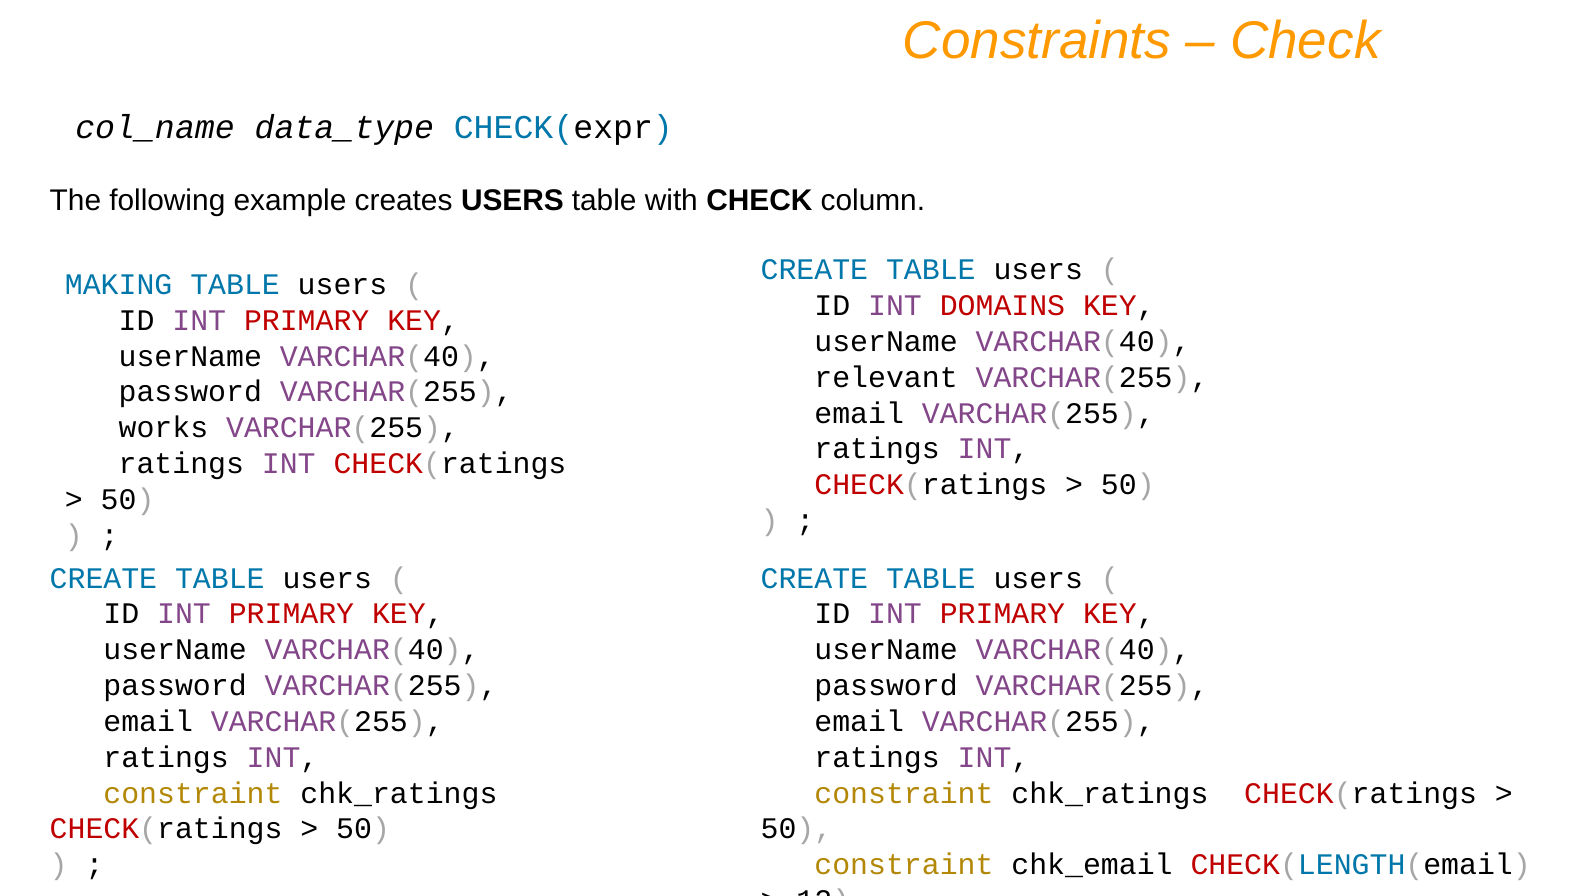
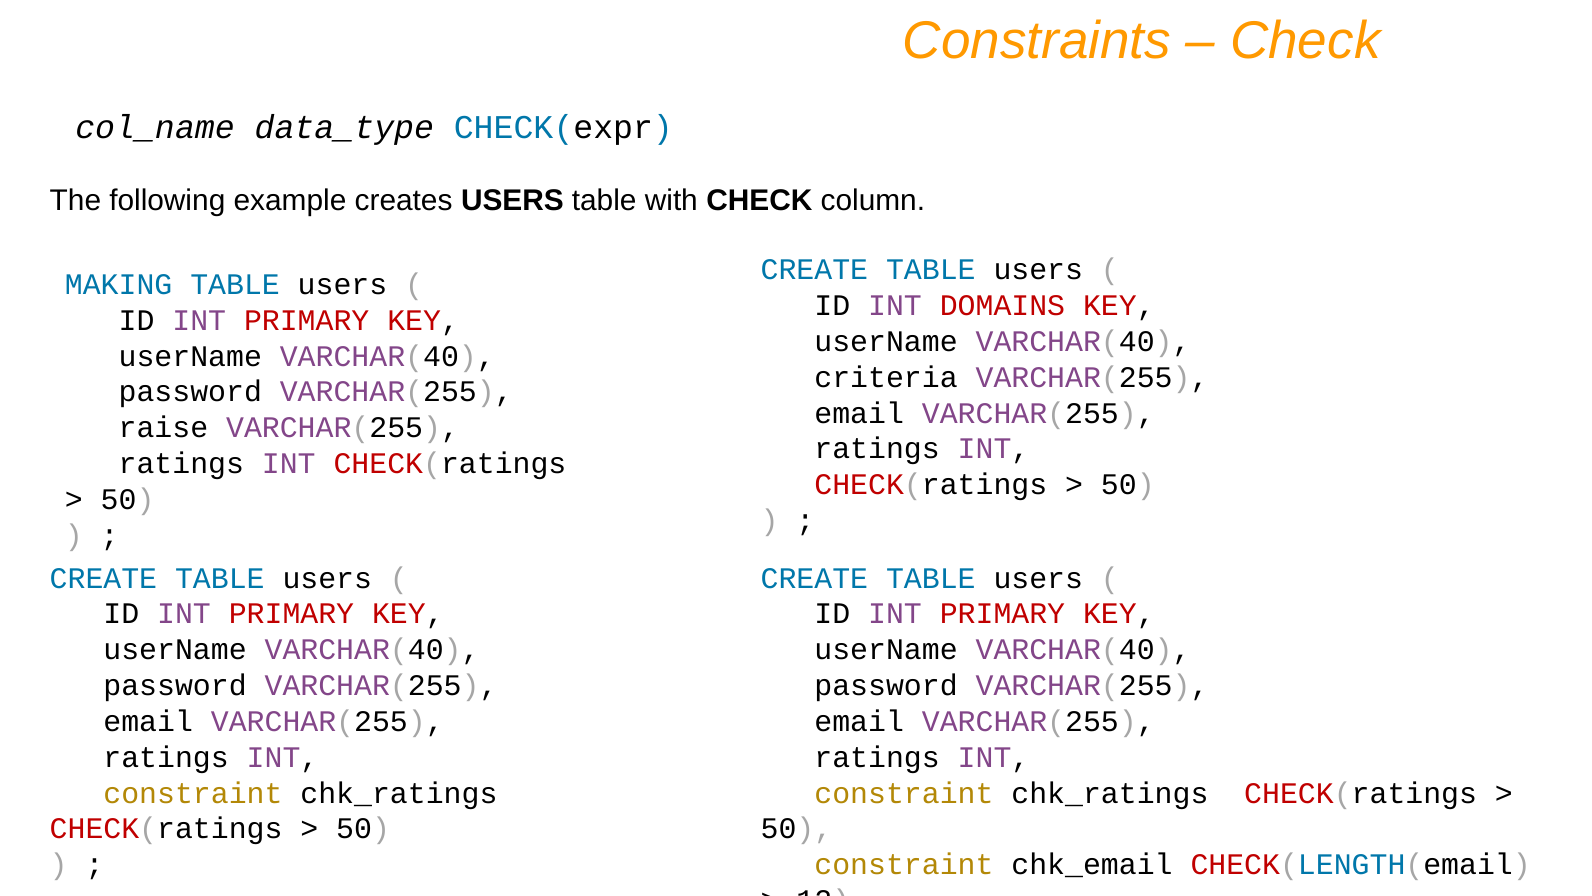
relevant: relevant -> criteria (886, 377)
works: works -> raise (163, 428)
